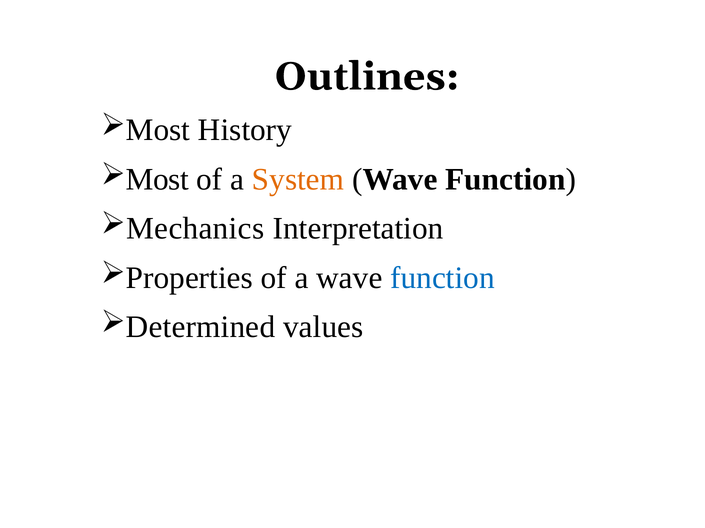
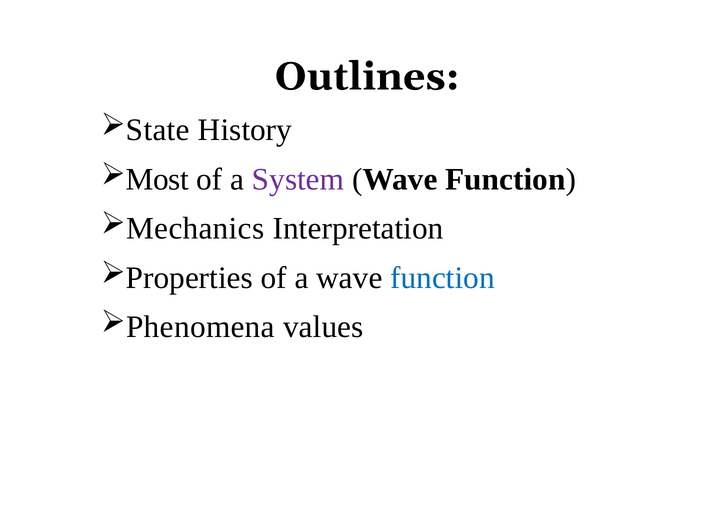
Most: Most -> State (158, 130)
System colour: orange -> purple (298, 180)
Determined: Determined -> Phenomena (200, 328)
